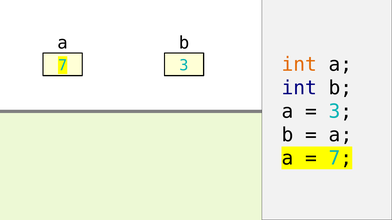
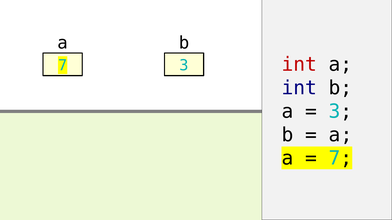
int colour: orange -> red (299, 65)
